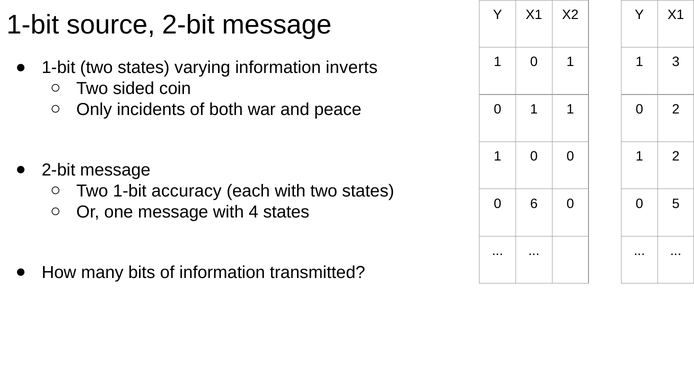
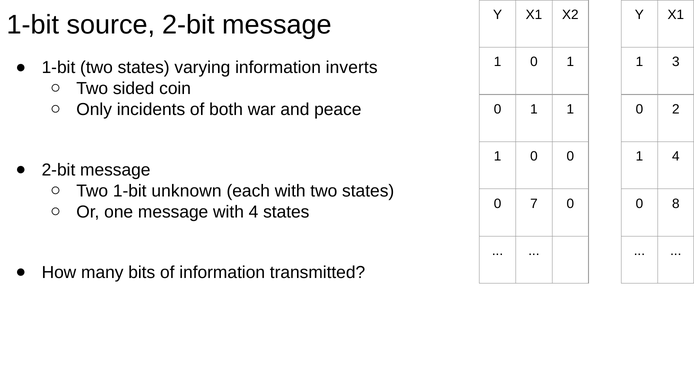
1 2: 2 -> 4 (676, 157)
accuracy: accuracy -> unknown (187, 191)
6: 6 -> 7 (534, 204)
5: 5 -> 8 (676, 204)
